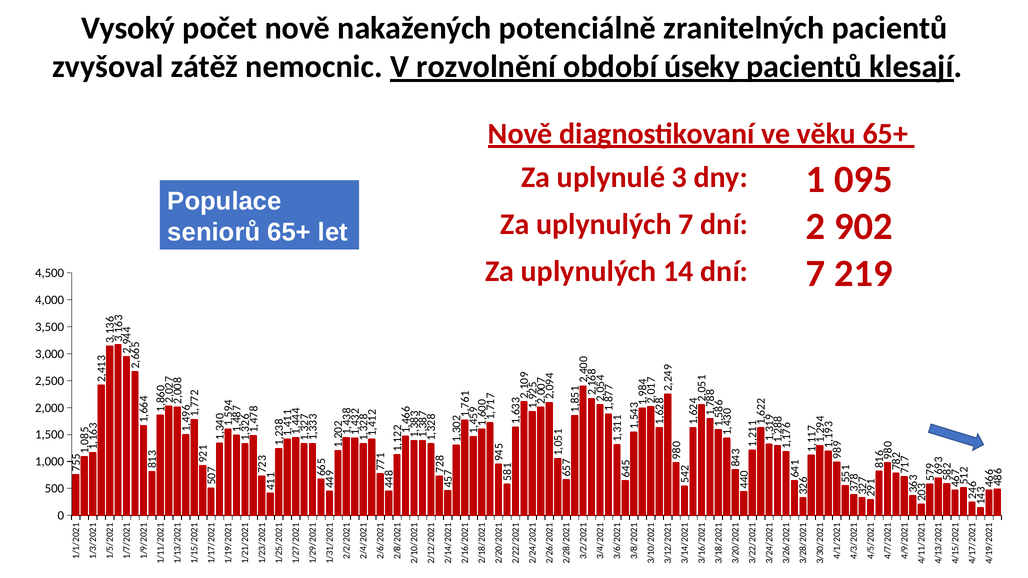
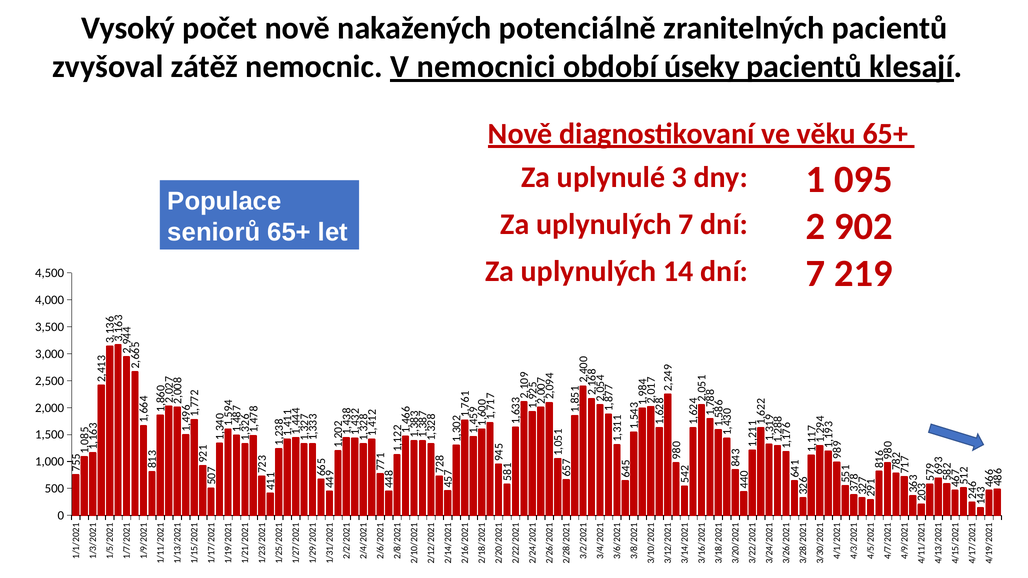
rozvolnění: rozvolnění -> nemocnici (486, 67)
